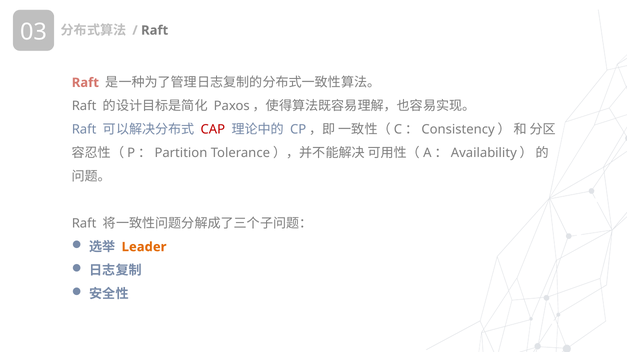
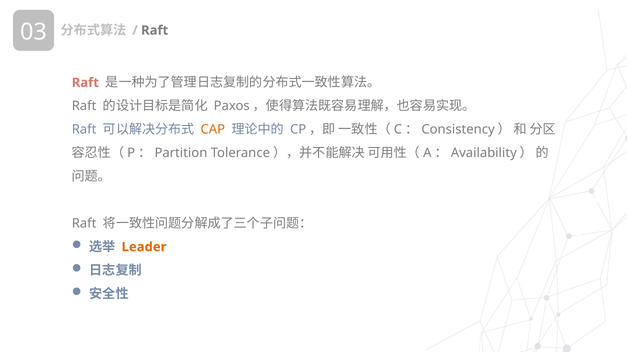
CAP colour: red -> orange (213, 130)
